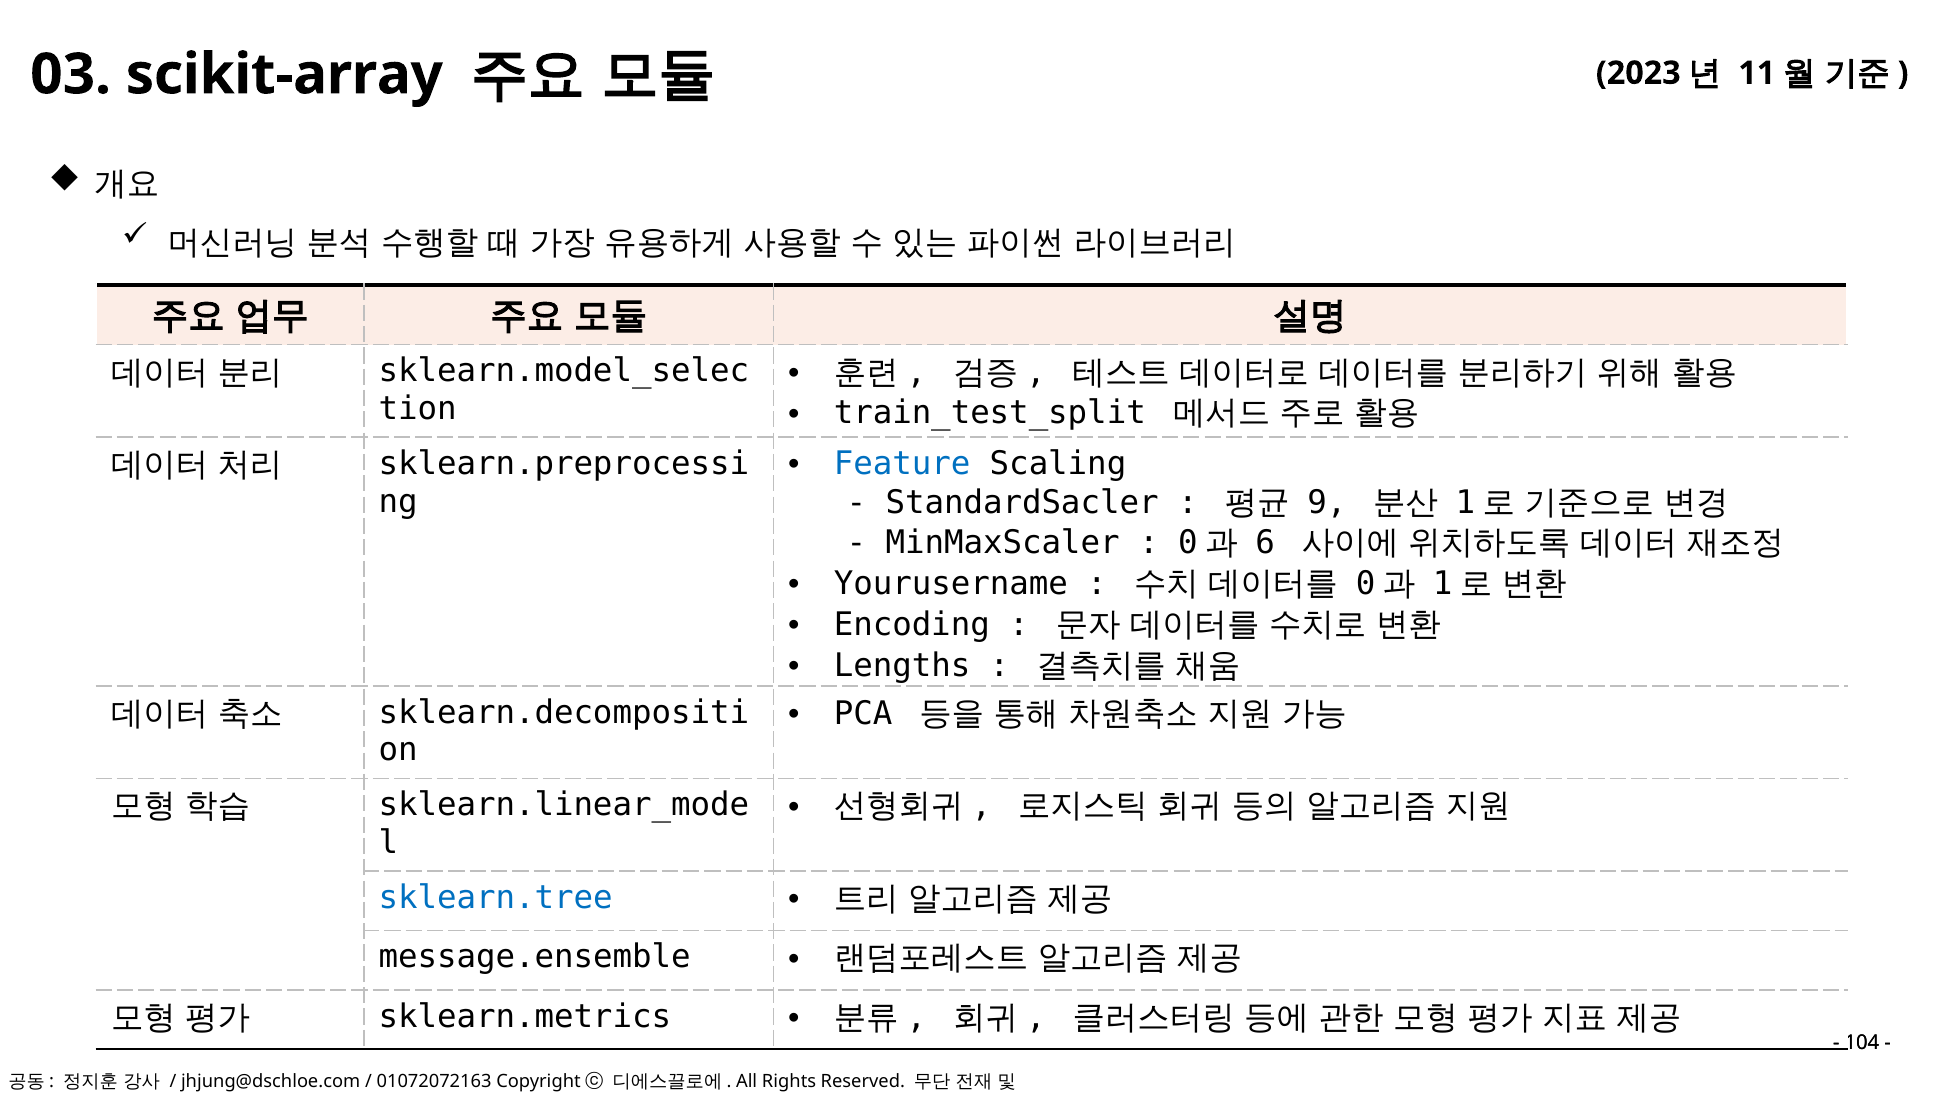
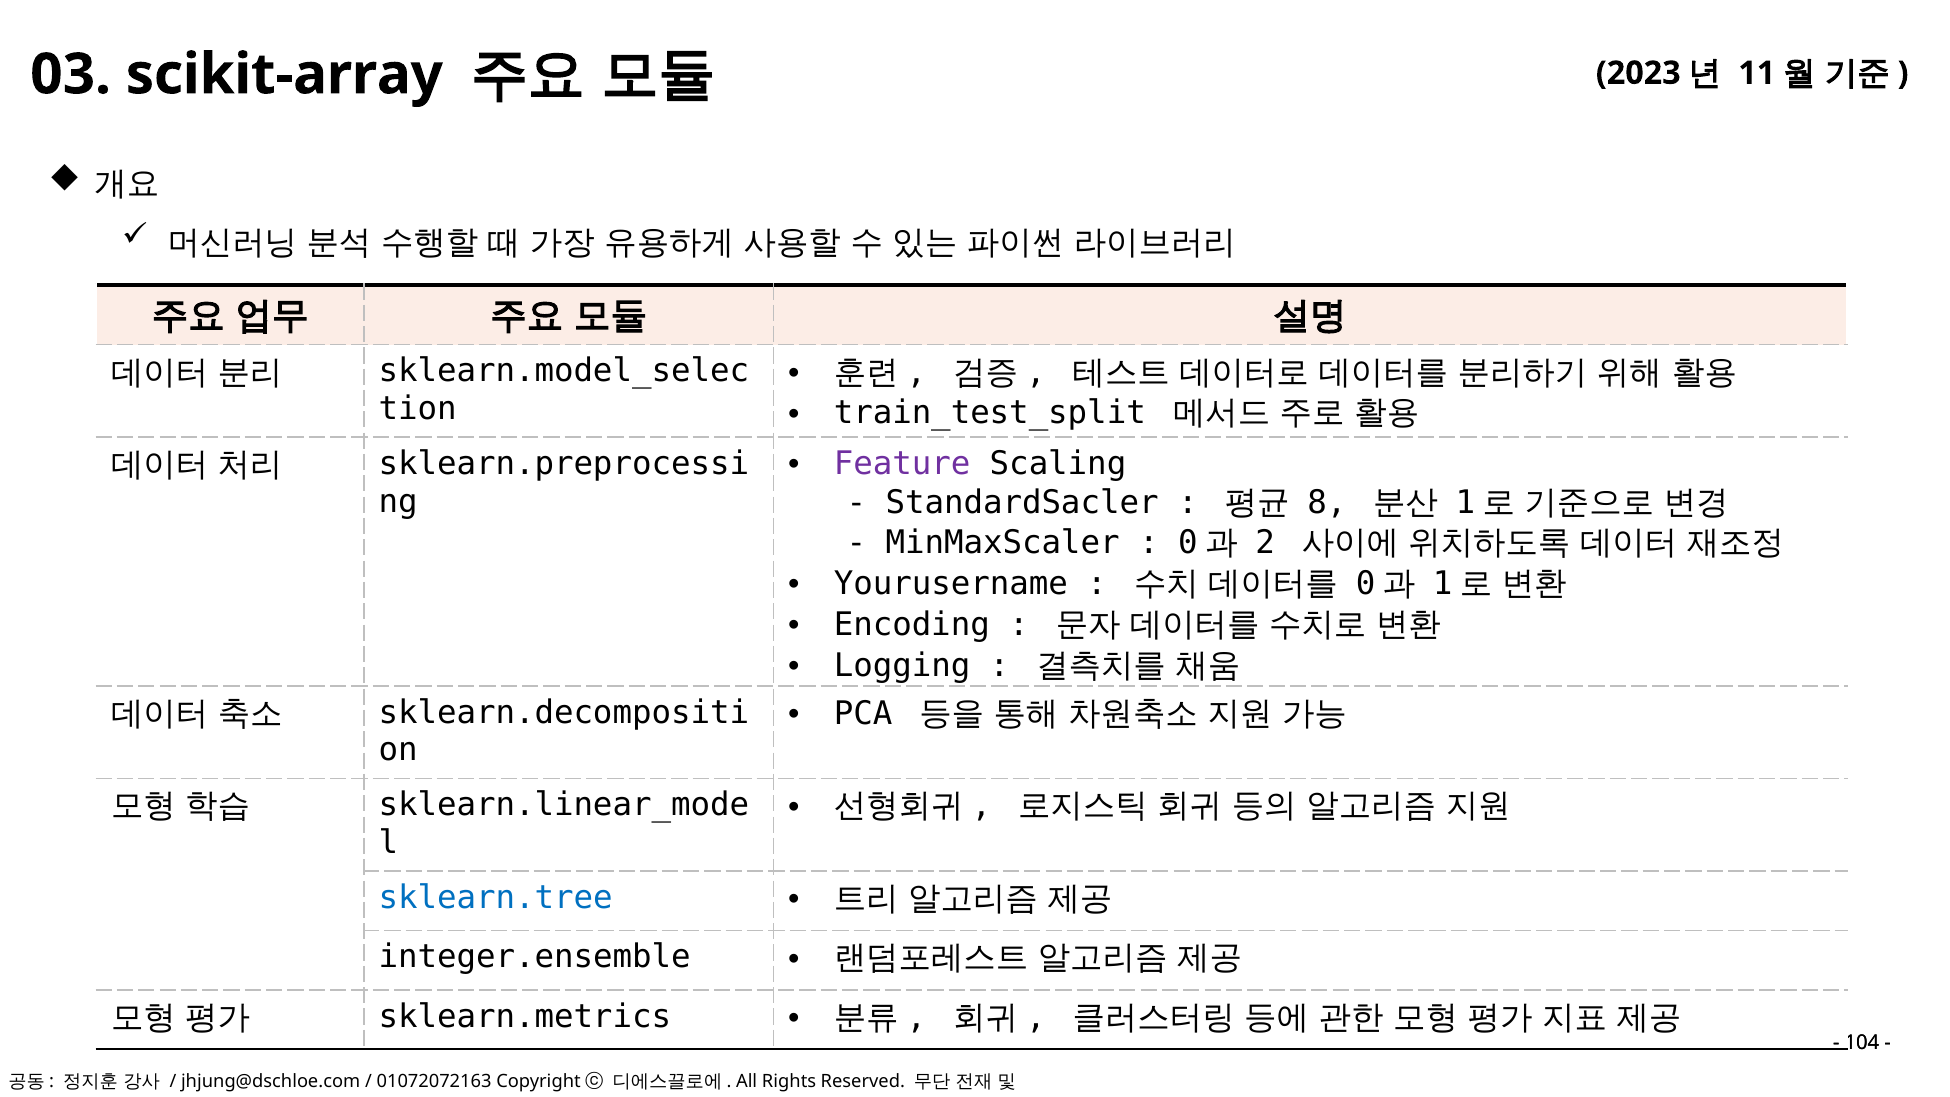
Feature colour: blue -> purple (902, 464)
9: 9 -> 8 (1327, 502)
6: 6 -> 2 (1265, 543)
Lengths: Lengths -> Logging (902, 665)
message.ensemble: message.ensemble -> integer.ensemble (535, 957)
